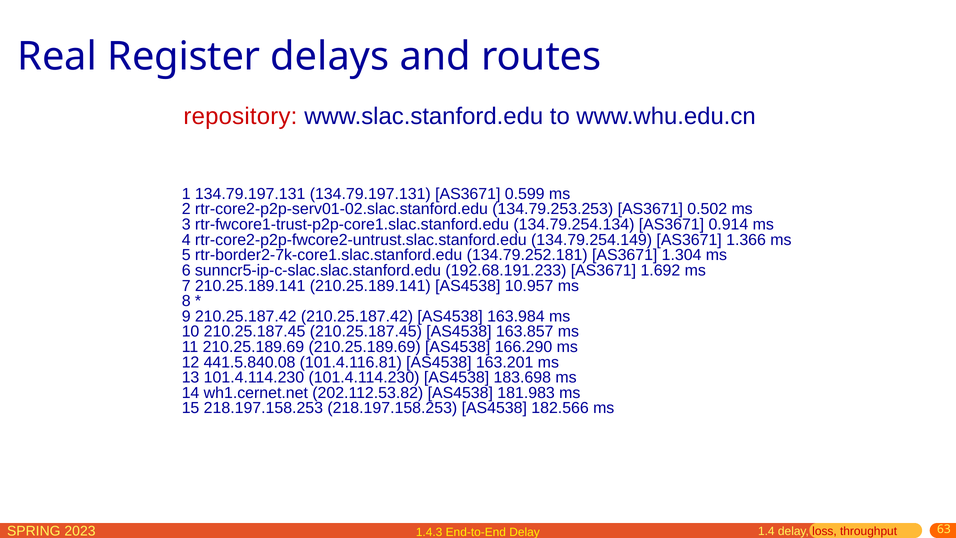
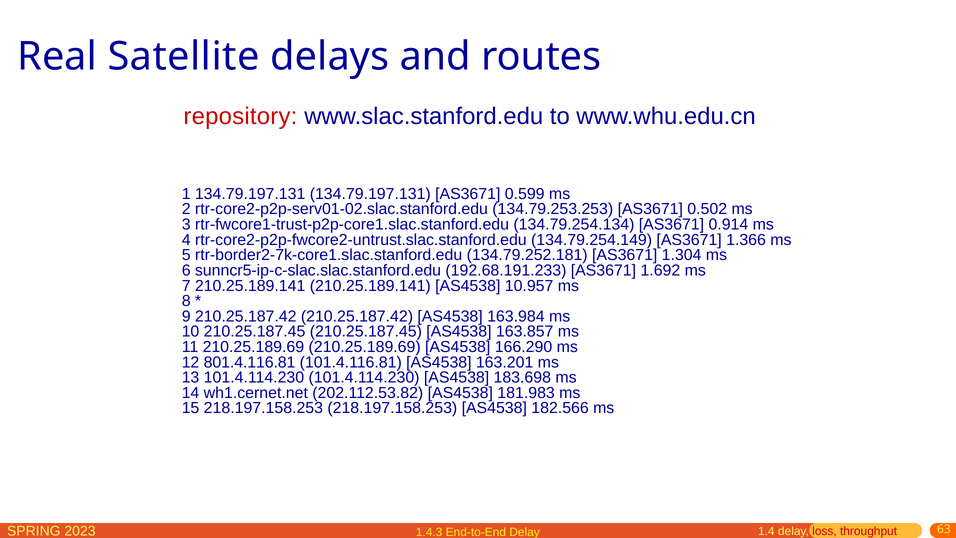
Register: Register -> Satellite (184, 57)
441.5.840.08: 441.5.840.08 -> 801.4.116.81 (250, 362)
